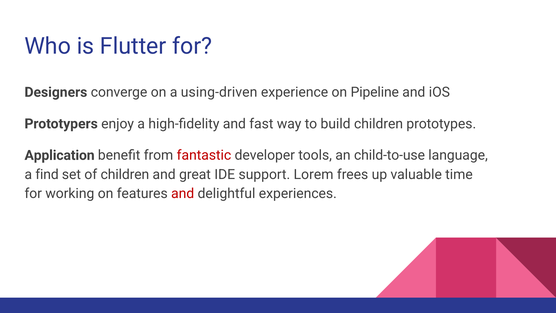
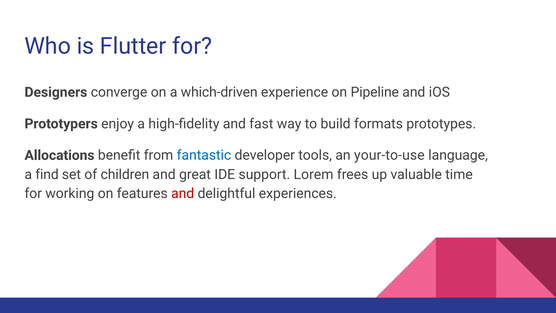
using-driven: using-driven -> which-driven (219, 92)
build children: children -> formats (378, 124)
Application: Application -> Allocations (60, 155)
fantastic colour: red -> blue (204, 155)
child-to-use: child-to-use -> your-to-use (389, 155)
